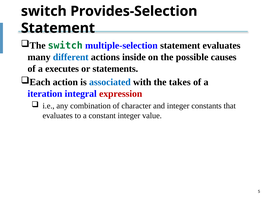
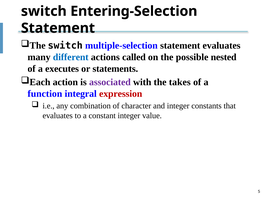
Provides-Selection: Provides-Selection -> Entering-Selection (134, 11)
switch colour: green -> black (65, 45)
inside: inside -> called (134, 57)
causes: causes -> nested (224, 57)
associated colour: blue -> purple (110, 82)
iteration: iteration -> function (45, 93)
